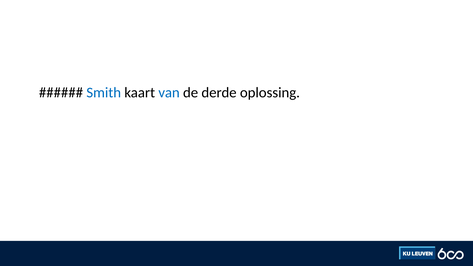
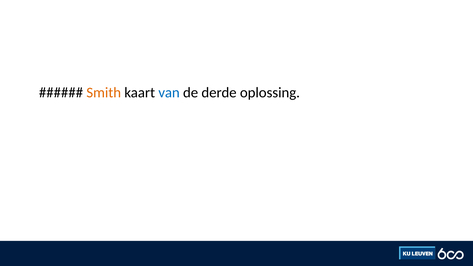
Smith colour: blue -> orange (104, 93)
